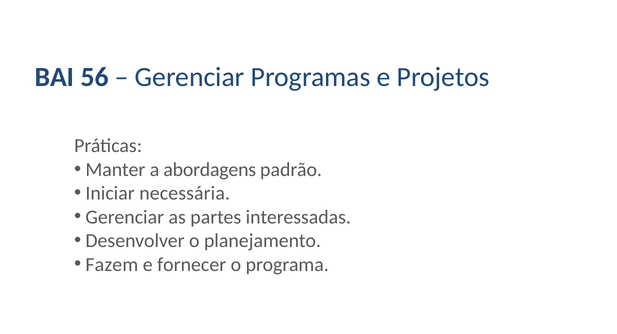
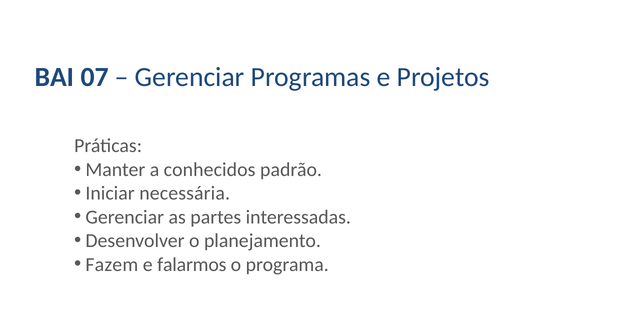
56: 56 -> 07 (95, 77)
abordagens: abordagens -> conhecidos (210, 170)
fornecer: fornecer -> falarmos (192, 265)
